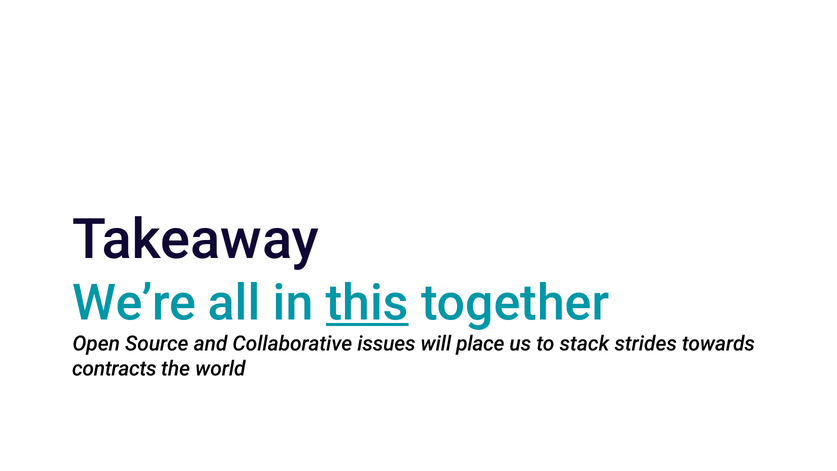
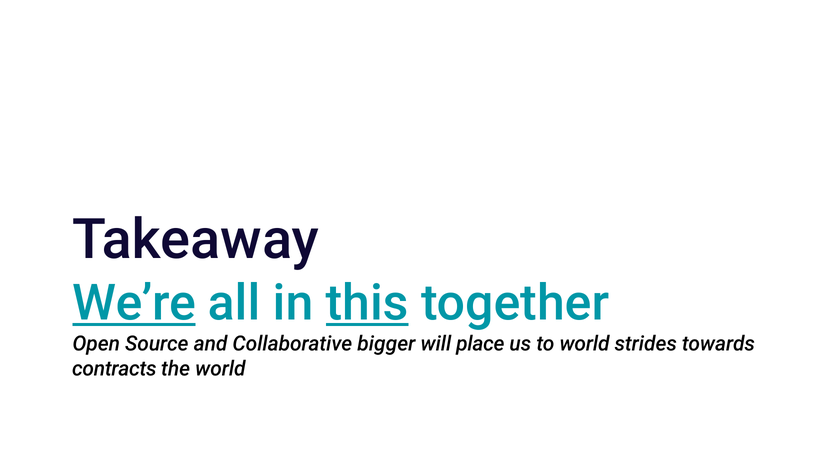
We’re underline: none -> present (134, 303)
issues: issues -> bigger (386, 344)
to stack: stack -> world (585, 344)
